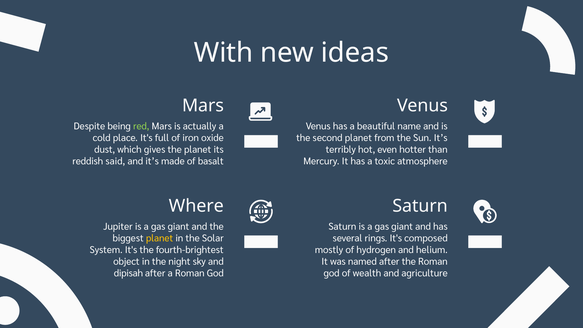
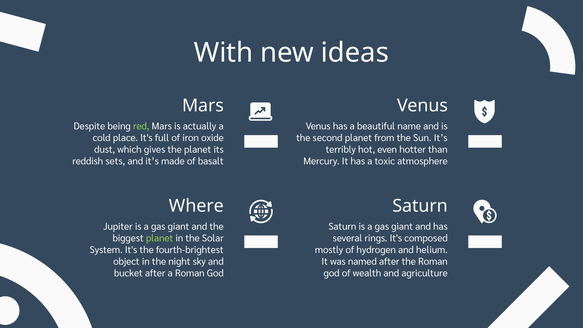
said: said -> sets (115, 161)
planet colour: yellow -> light green (160, 238)
dipisah: dipisah -> bucket (128, 273)
